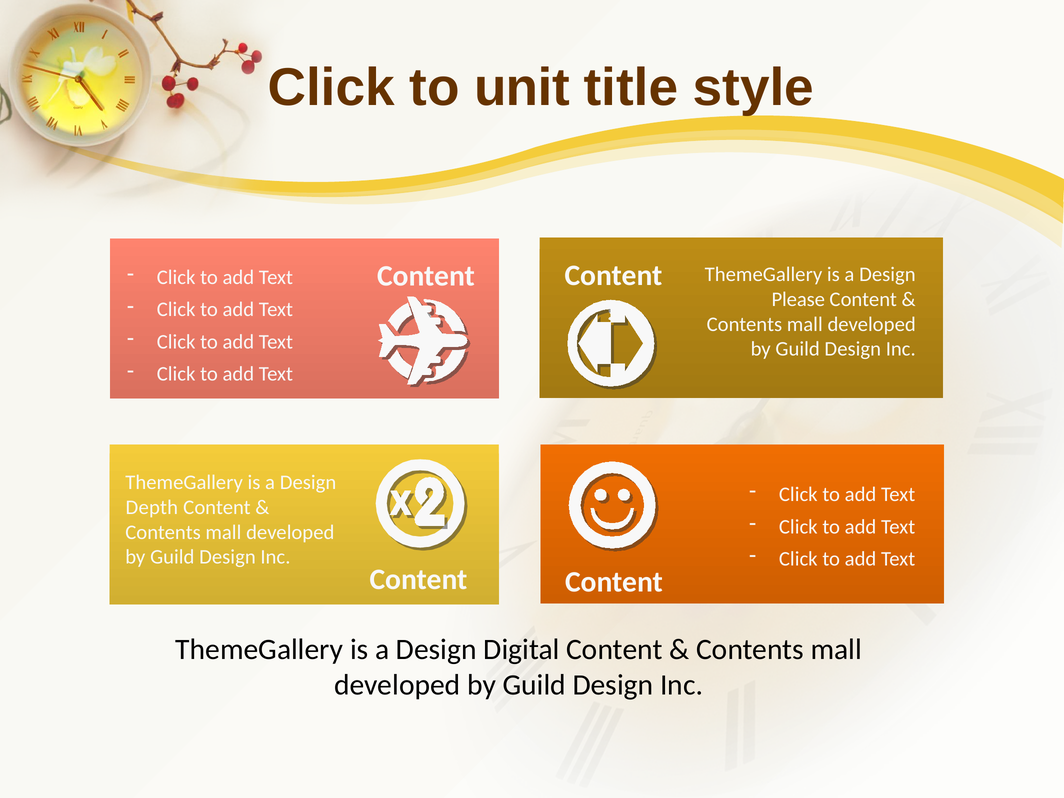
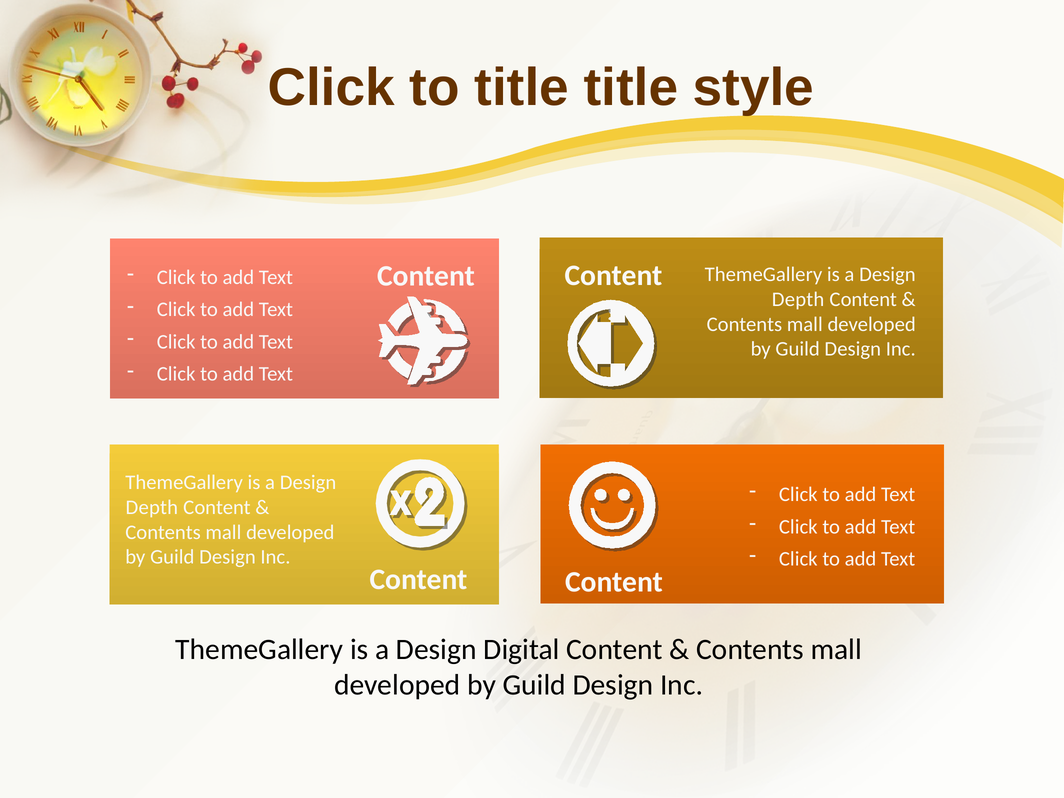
to unit: unit -> title (522, 88)
Please: Please -> Depth (798, 299)
